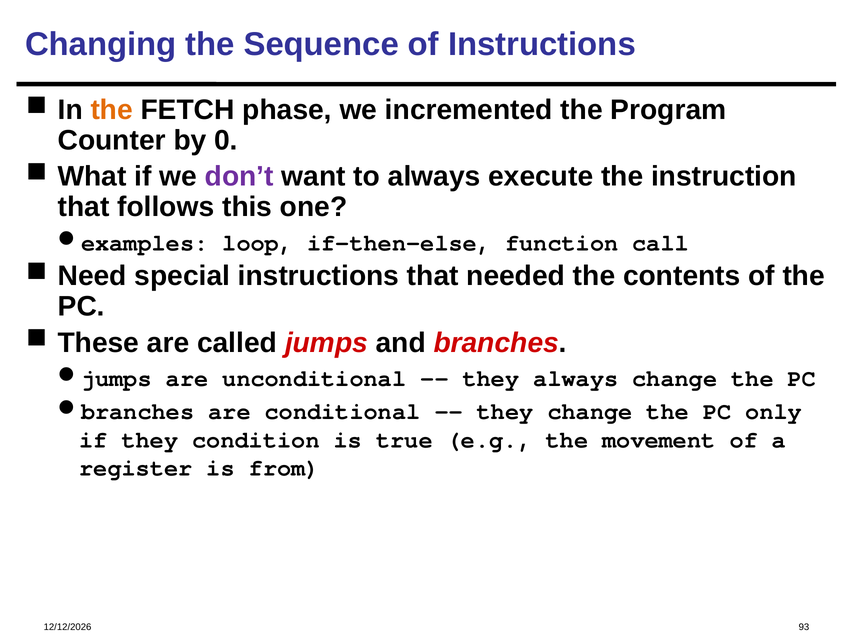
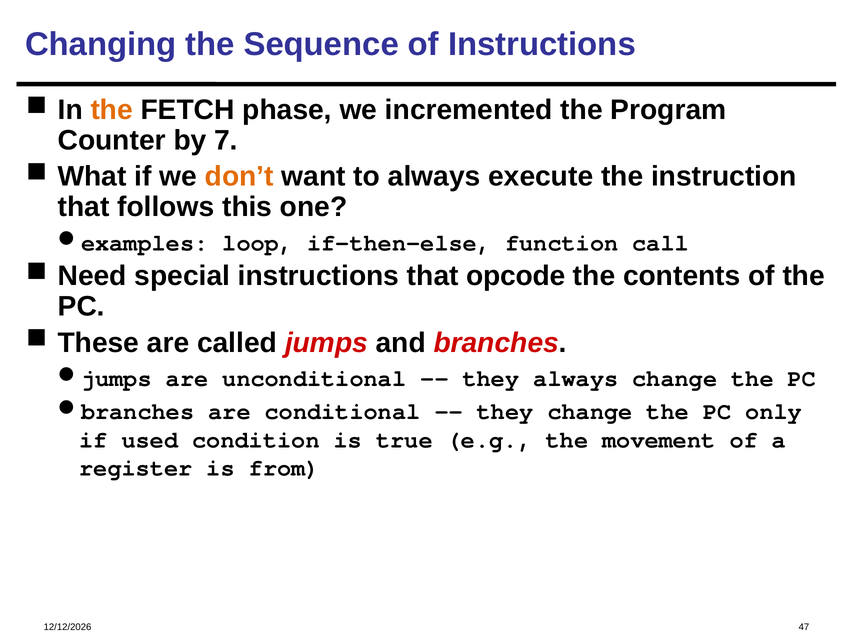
0: 0 -> 7 (226, 140)
don’t colour: purple -> orange (239, 177)
needed: needed -> opcode (516, 276)
if they: they -> used (150, 439)
93: 93 -> 47 (804, 626)
